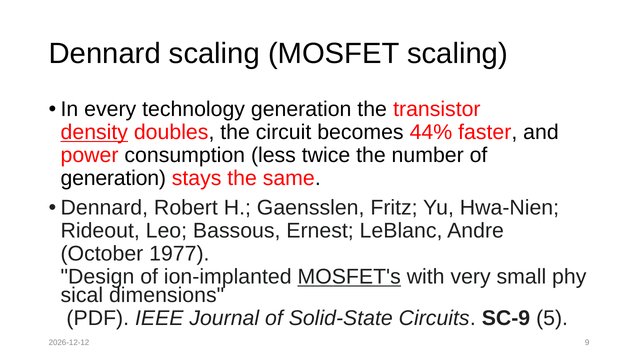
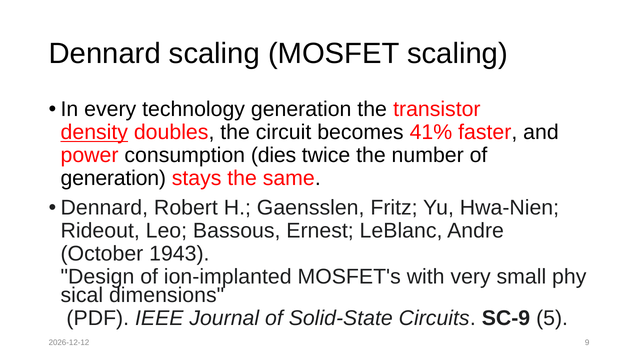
44%: 44% -> 41% (431, 132)
less: less -> dies (274, 155)
1977: 1977 -> 1943 (179, 254)
MOSFET's underline: present -> none (349, 277)
